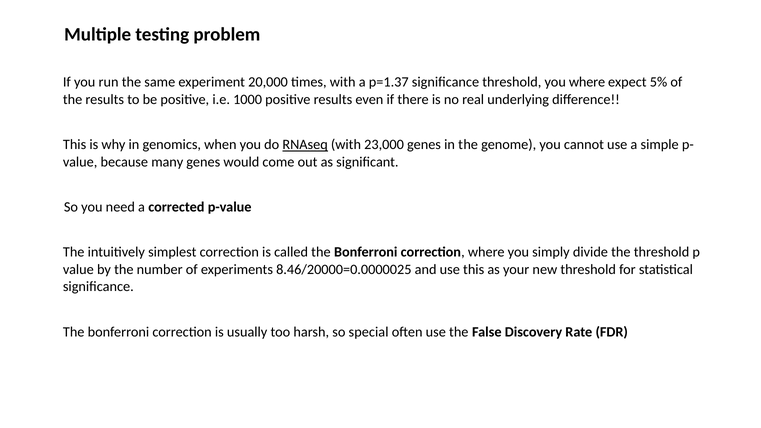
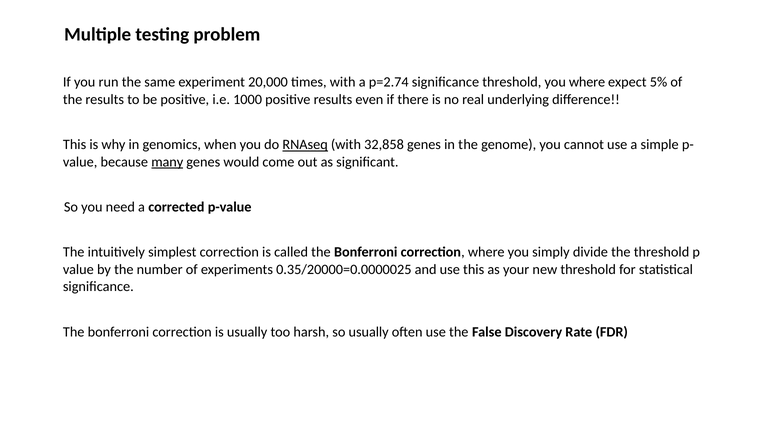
p=1.37: p=1.37 -> p=2.74 (389, 82)
23,000: 23,000 -> 32,858 (384, 145)
many underline: none -> present (167, 162)
8.46/20000=0.0000025: 8.46/20000=0.0000025 -> 0.35/20000=0.0000025 (344, 269)
so special: special -> usually (369, 332)
